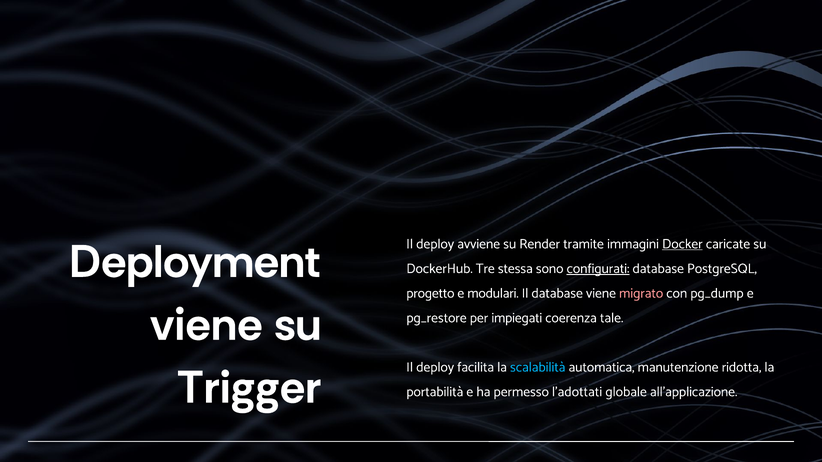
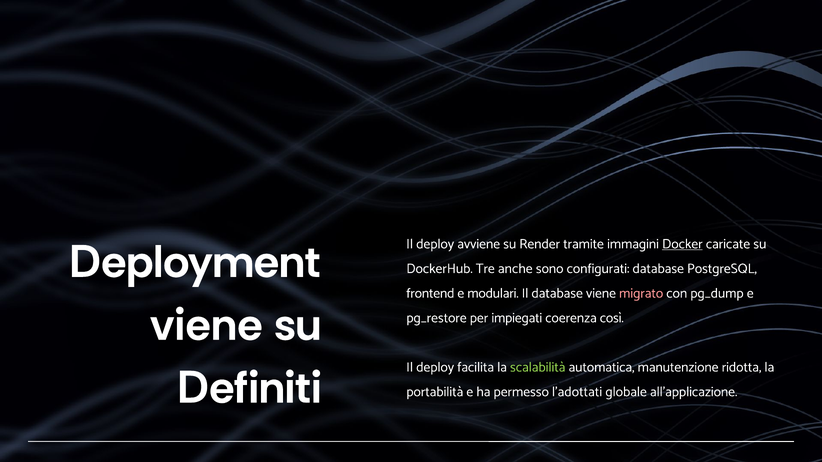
stessa: stessa -> anche (515, 269)
configurati underline: present -> none (598, 269)
progetto: progetto -> frontend (430, 293)
tale: tale -> così (612, 318)
scalabilità colour: light blue -> light green (538, 367)
Trigger: Trigger -> Definiti (249, 388)
